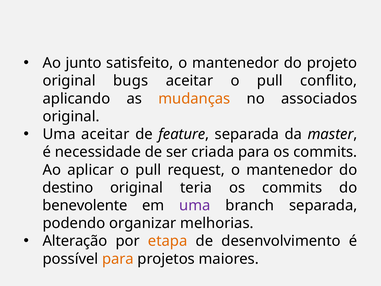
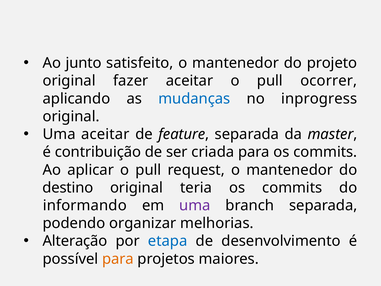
bugs: bugs -> fazer (131, 81)
conflito: conflito -> ocorrer (329, 81)
mudanças colour: orange -> blue (194, 99)
associados: associados -> inprogress (319, 99)
necessidade: necessidade -> contribuição (98, 152)
benevolente: benevolente -> informando (85, 205)
etapa colour: orange -> blue (168, 241)
